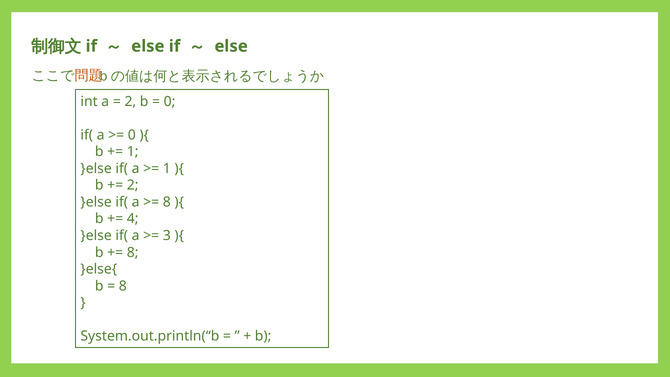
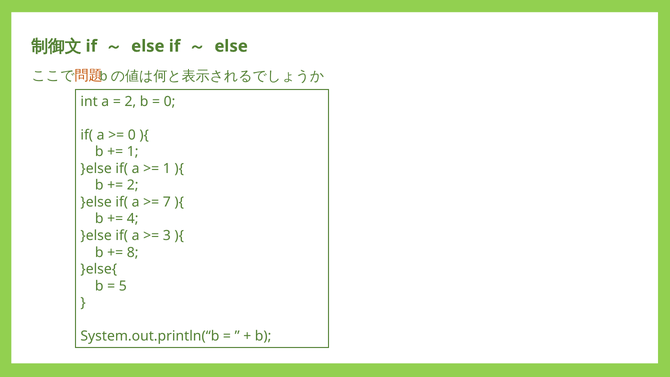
8: 8 -> 7 (167, 202)
8: 8 -> 5 (123, 286)
